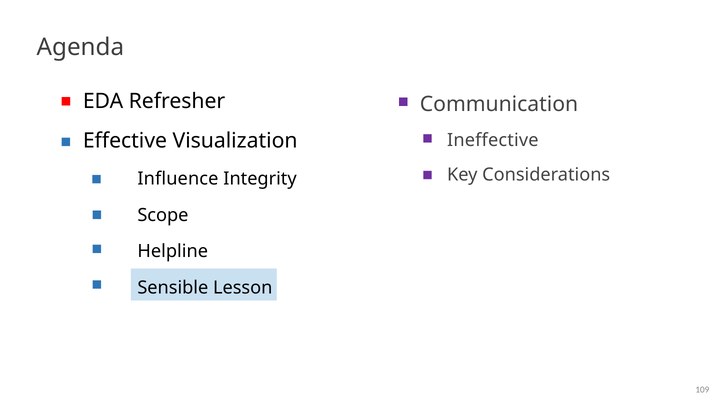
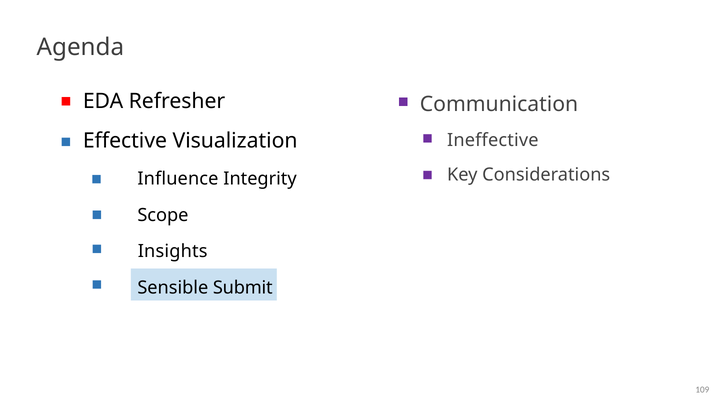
Helpline: Helpline -> Insights (173, 251)
Lesson: Lesson -> Submit (243, 288)
